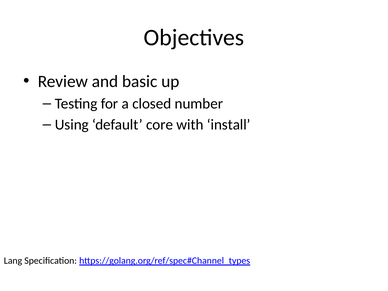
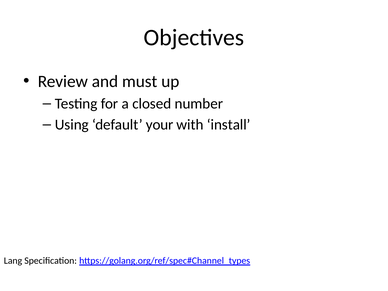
basic: basic -> must (140, 81)
core: core -> your (160, 125)
